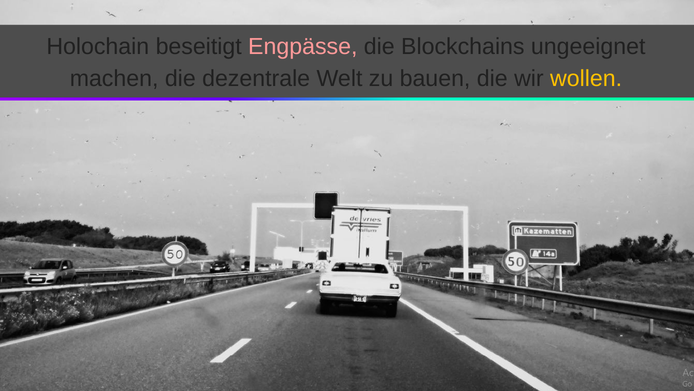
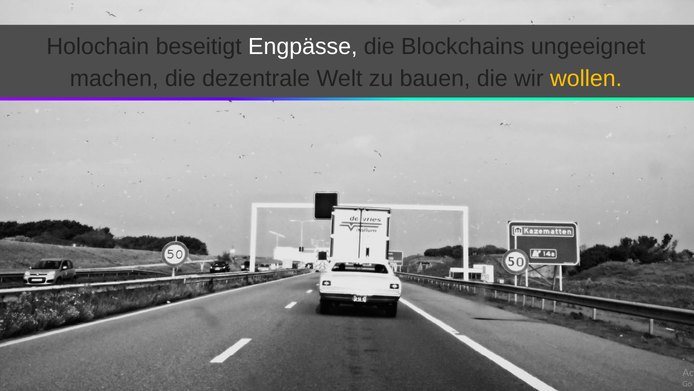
Engpässe colour: pink -> white (303, 46)
